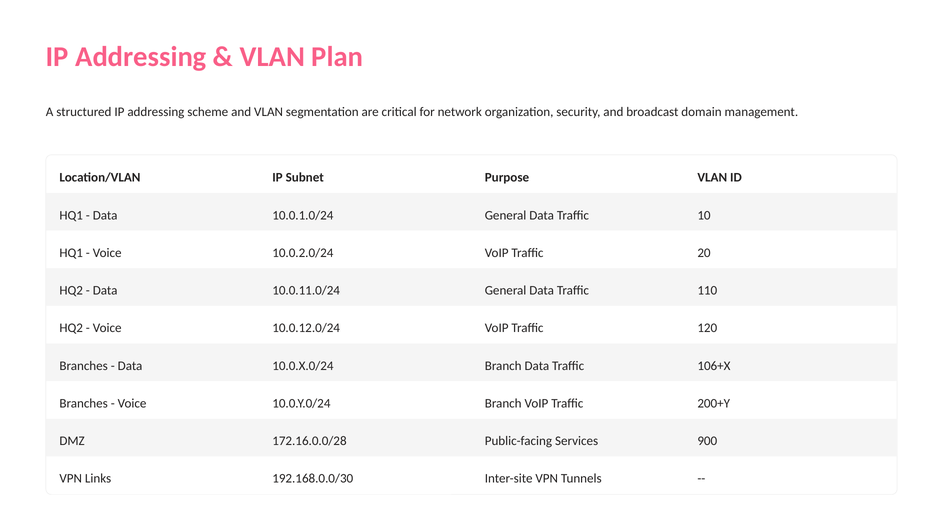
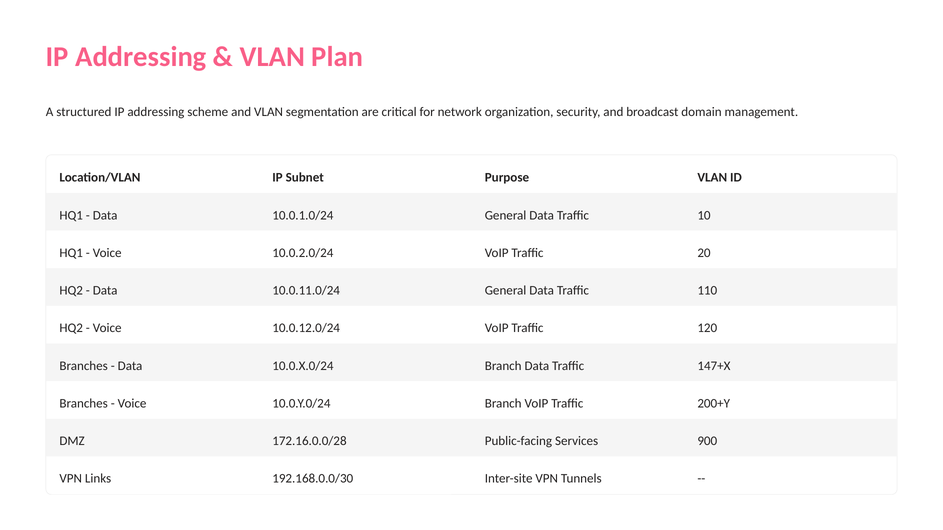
106+X: 106+X -> 147+X (714, 366)
